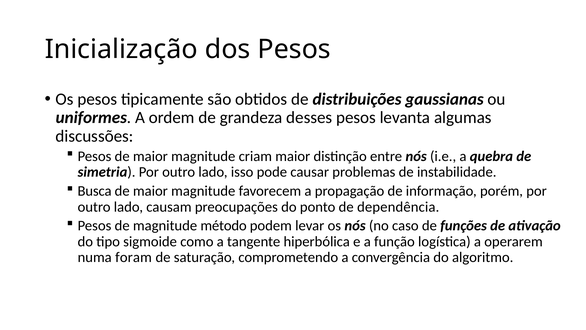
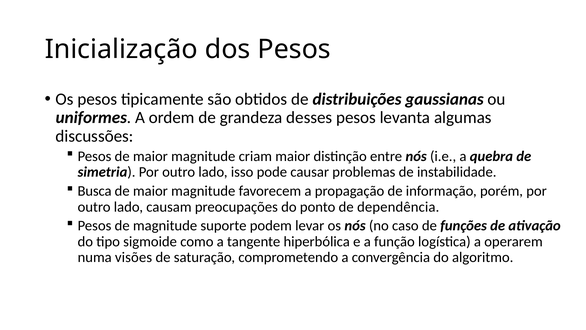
método: método -> suporte (223, 225)
foram: foram -> visões (134, 257)
